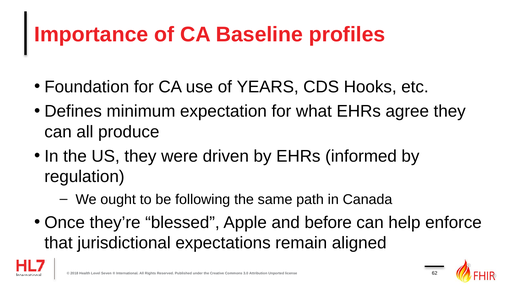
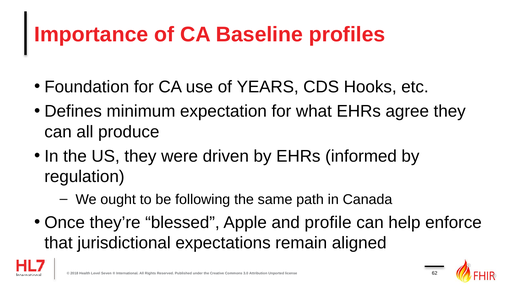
before: before -> profile (328, 223)
